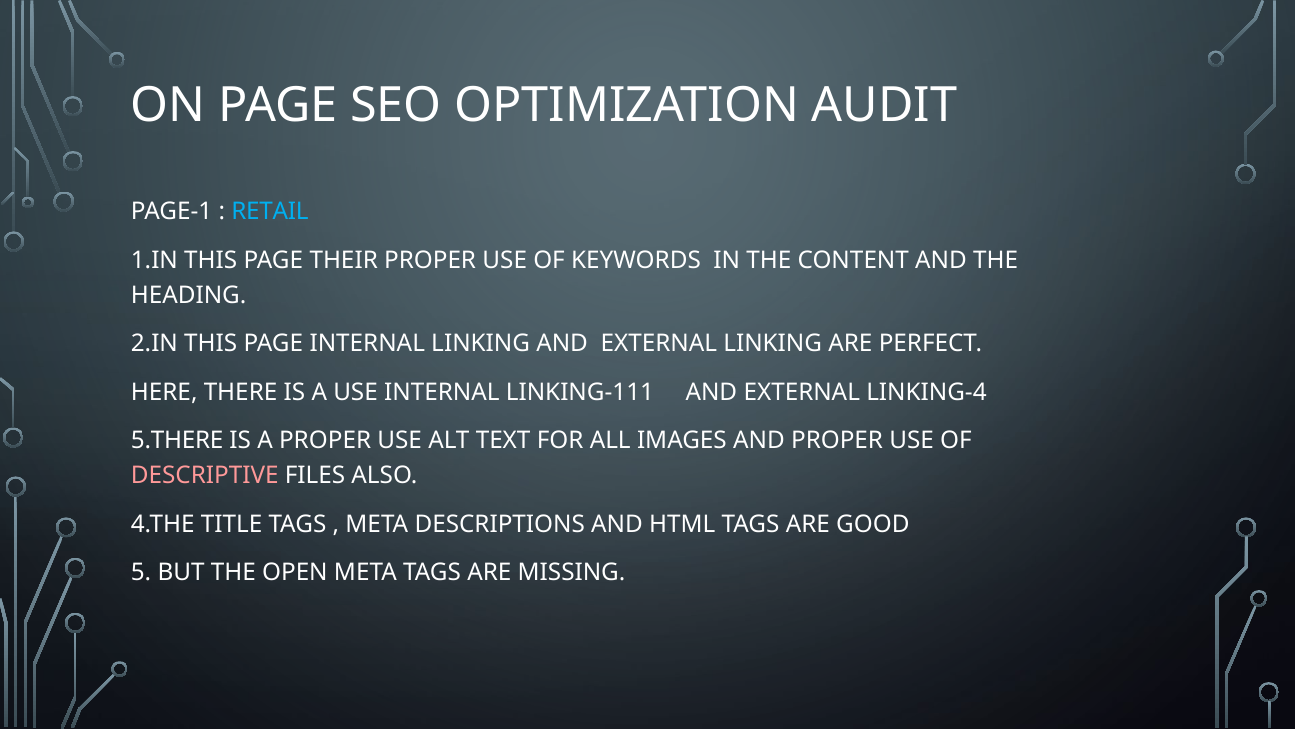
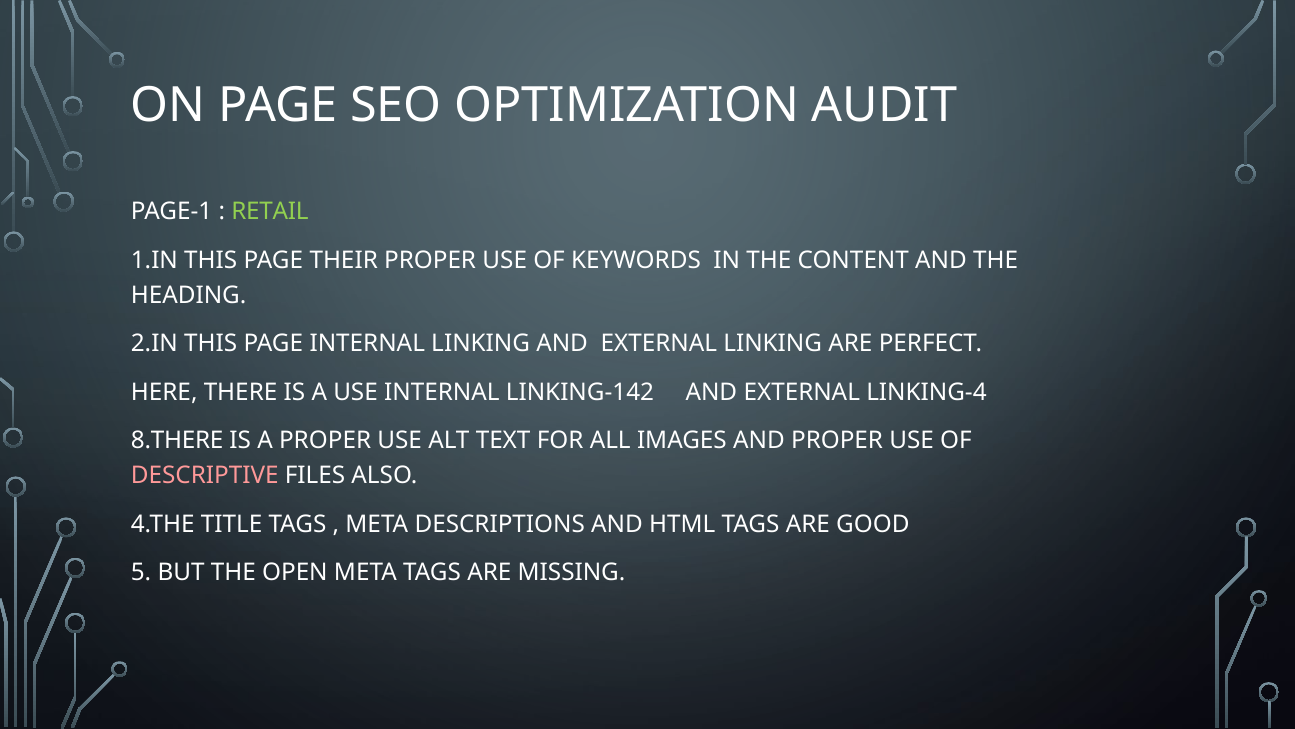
RETAIL colour: light blue -> light green (270, 211)
LINKING-111: LINKING-111 -> LINKING-142 (580, 392)
5.THERE: 5.THERE -> 8.THERE (177, 440)
